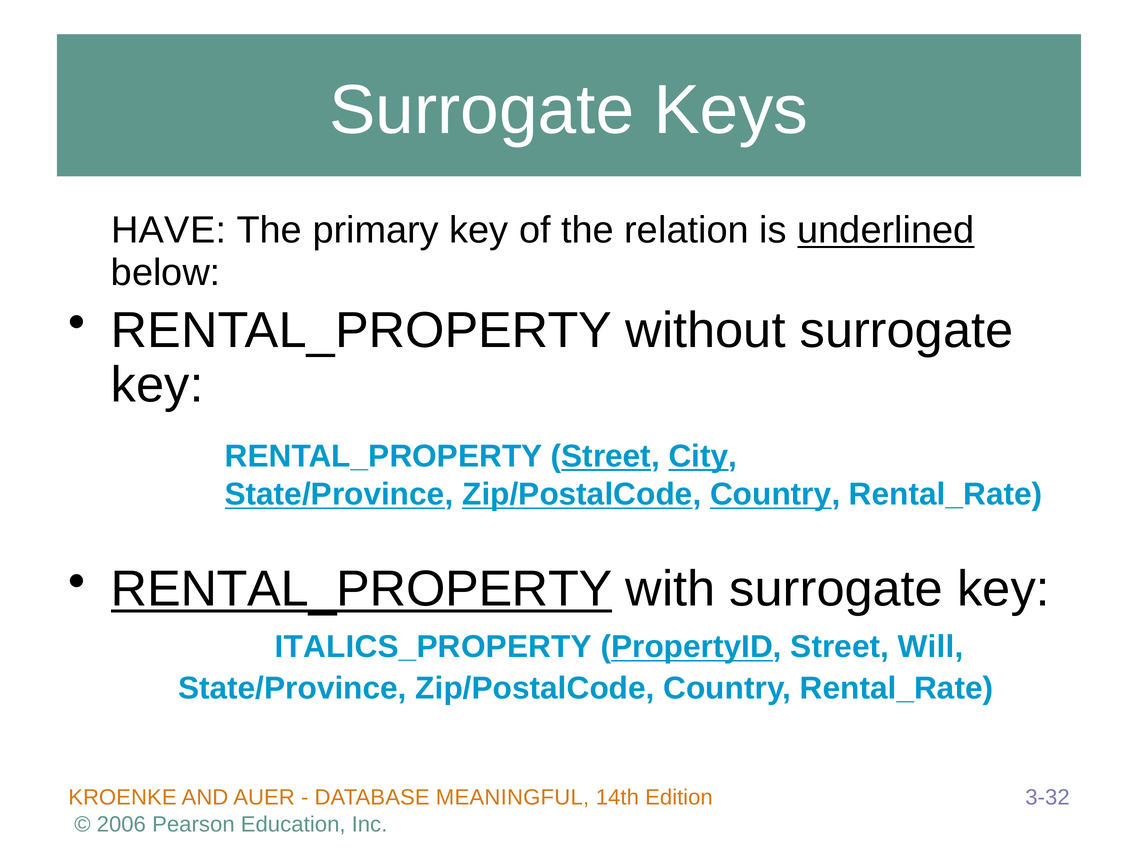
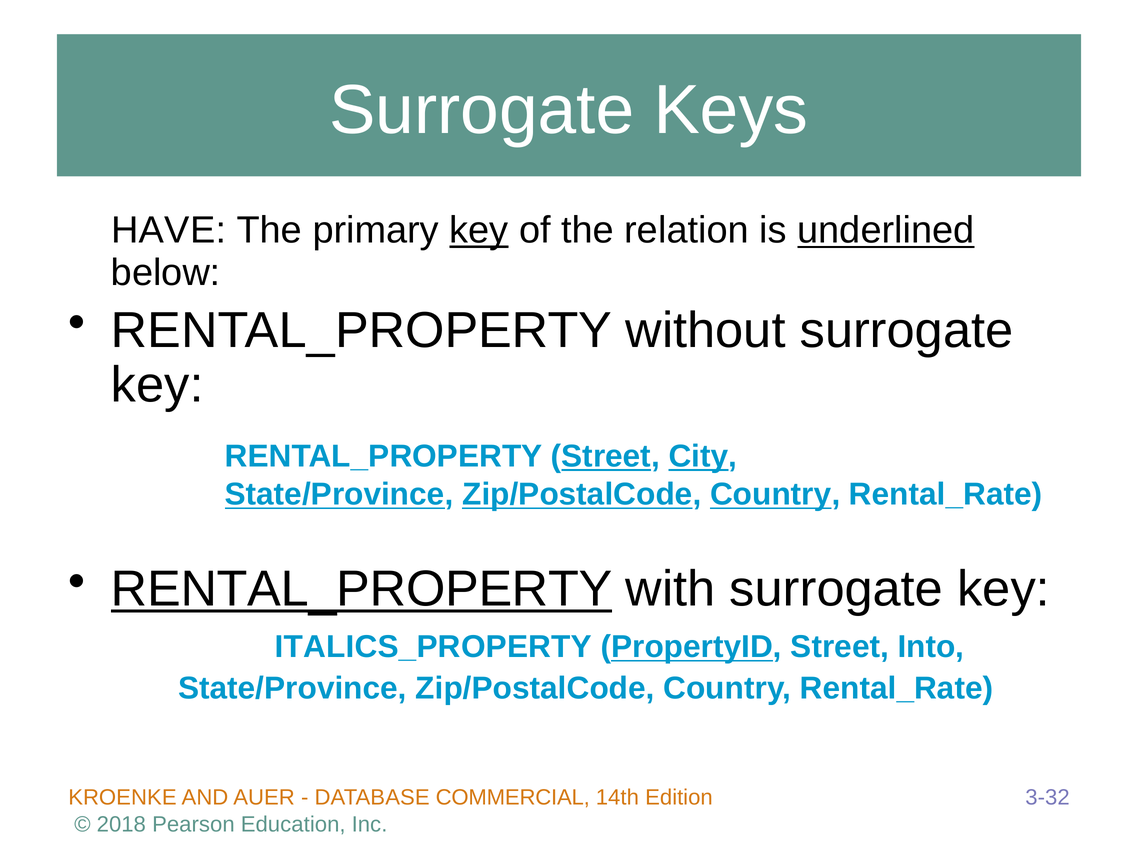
key underline: none -> present (479, 231)
Will: Will -> Into (931, 647)
MEANINGFUL: MEANINGFUL -> COMMERCIAL (513, 798)
2006: 2006 -> 2018 (121, 825)
